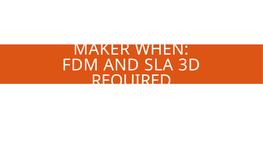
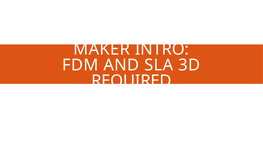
WHEN: WHEN -> INTRO (162, 49)
